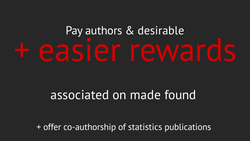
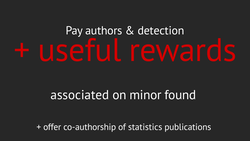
desirable: desirable -> detection (161, 31)
easier: easier -> useful (80, 50)
made: made -> minor (146, 95)
